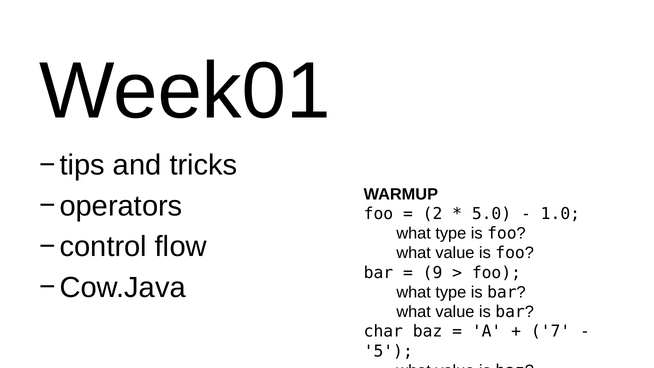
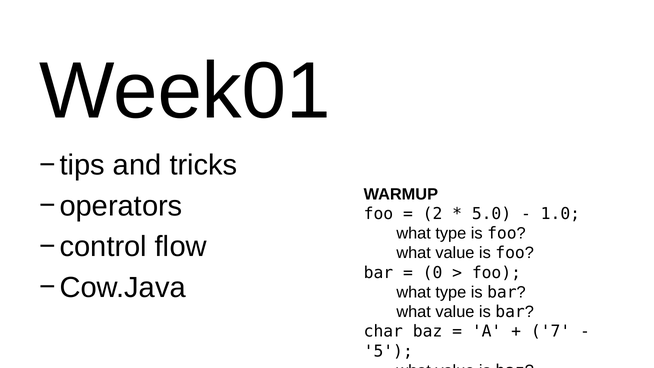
9: 9 -> 0 (432, 273)
